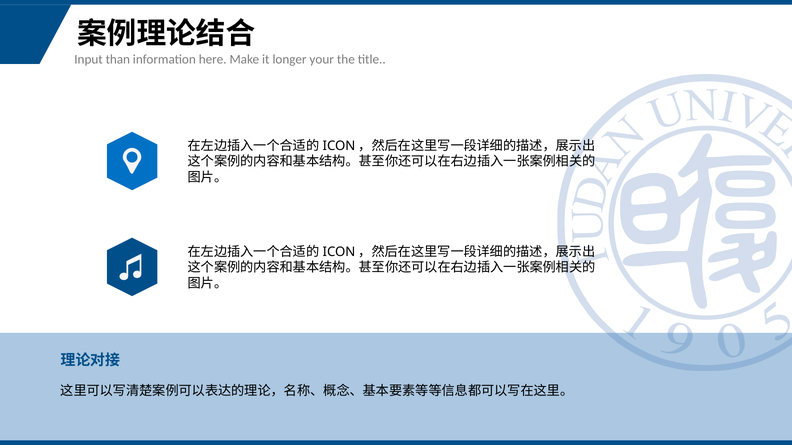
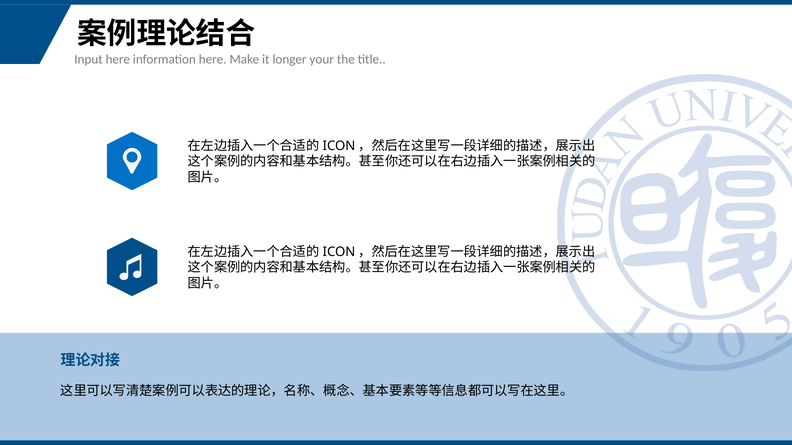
Input than: than -> here (118, 59)
